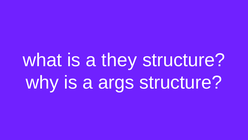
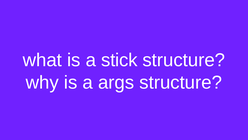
they: they -> stick (119, 60)
